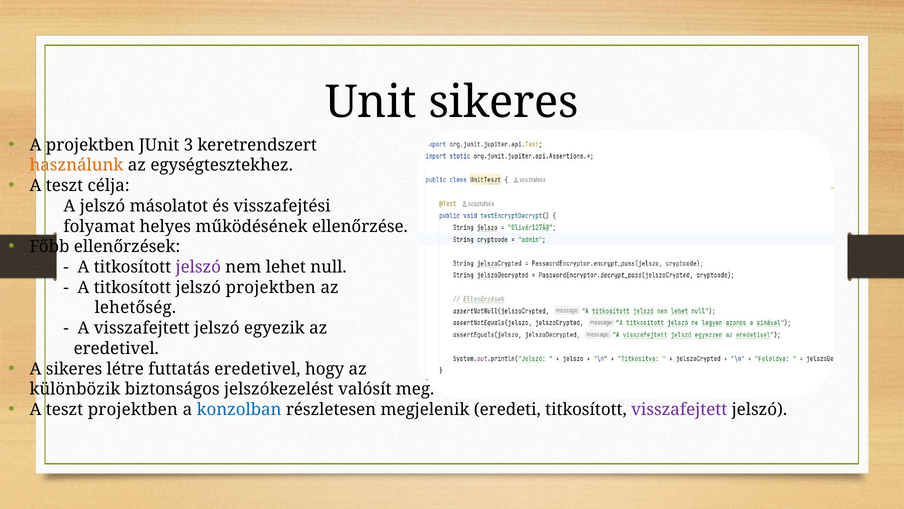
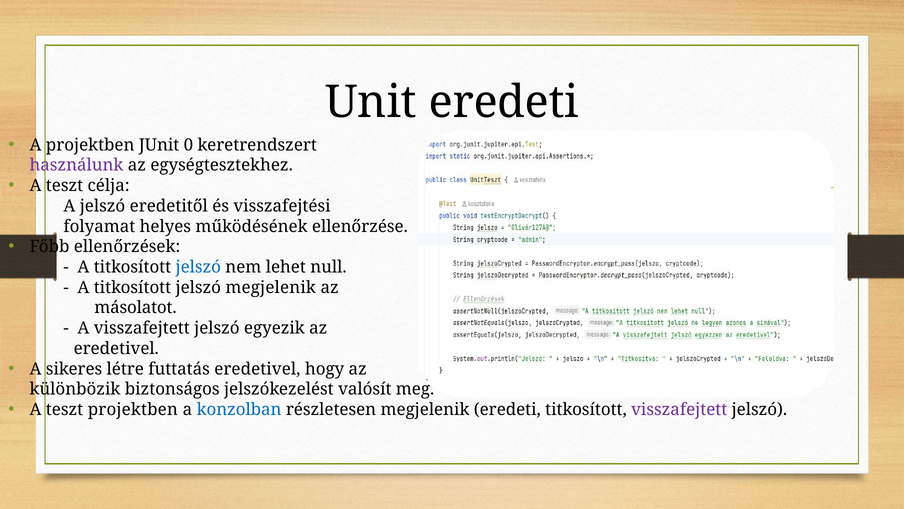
Unit sikeres: sikeres -> eredeti (504, 102)
3: 3 -> 0 (188, 145)
használunk colour: orange -> purple (76, 165)
másolatot: másolatot -> eredetitől (169, 206)
jelszó colour: purple -> blue (198, 267)
jelszó projektben: projektben -> megjelenik (271, 287)
lehetőség: lehetőség -> másolatot (135, 308)
